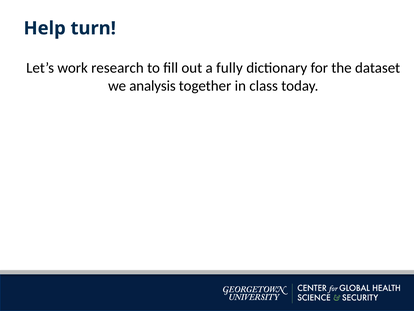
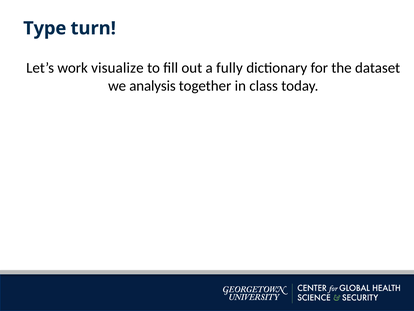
Help: Help -> Type (45, 28)
research: research -> visualize (117, 68)
